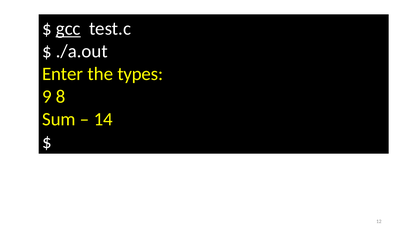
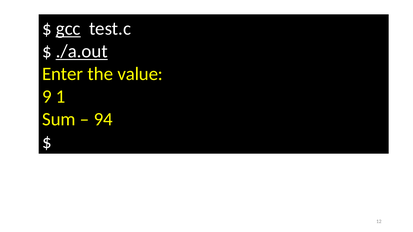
./a.out underline: none -> present (82, 51)
types: types -> value (140, 74)
8: 8 -> 1 (61, 97)
14: 14 -> 94 (103, 120)
